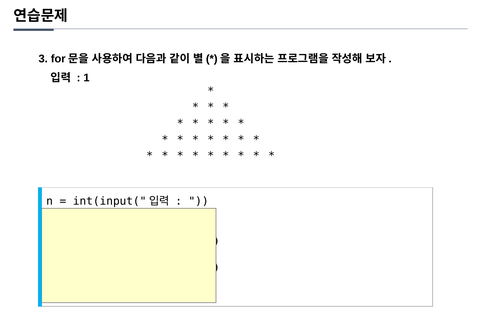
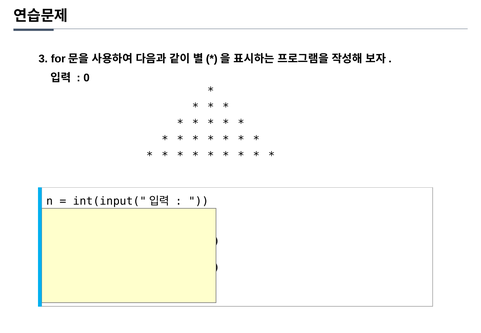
1: 1 -> 0 (87, 78)
